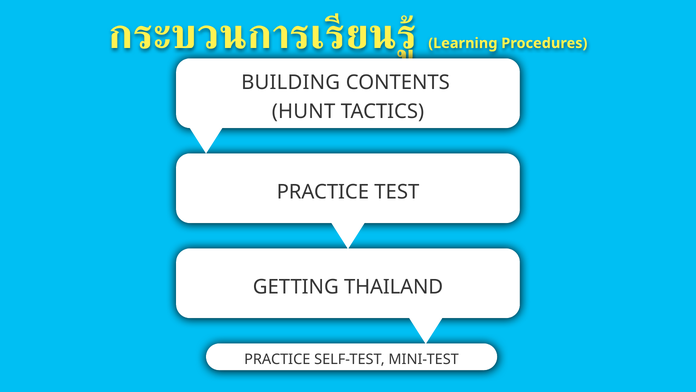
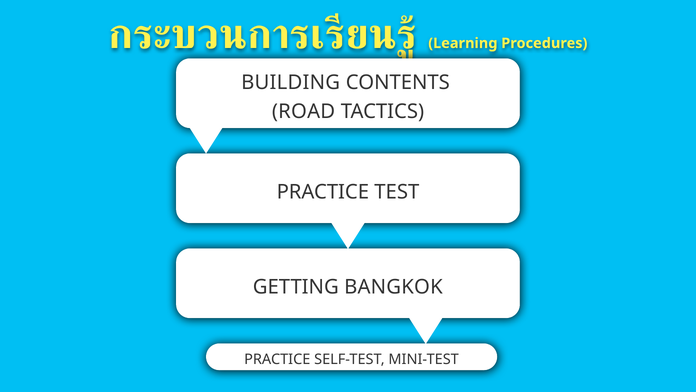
HUNT: HUNT -> ROAD (304, 112)
THAILAND: THAILAND -> BANGKOK (393, 287)
